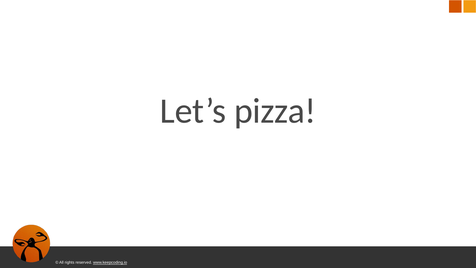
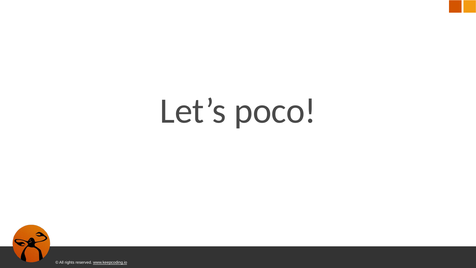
pizza: pizza -> poco (275, 111)
